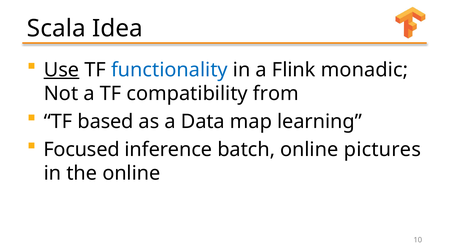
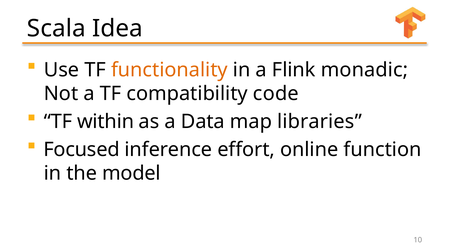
Use underline: present -> none (61, 70)
functionality colour: blue -> orange (169, 70)
from: from -> code (276, 94)
based: based -> within (106, 122)
learning: learning -> libraries (319, 122)
batch: batch -> effort (246, 150)
pictures: pictures -> function (383, 150)
the online: online -> model (131, 174)
